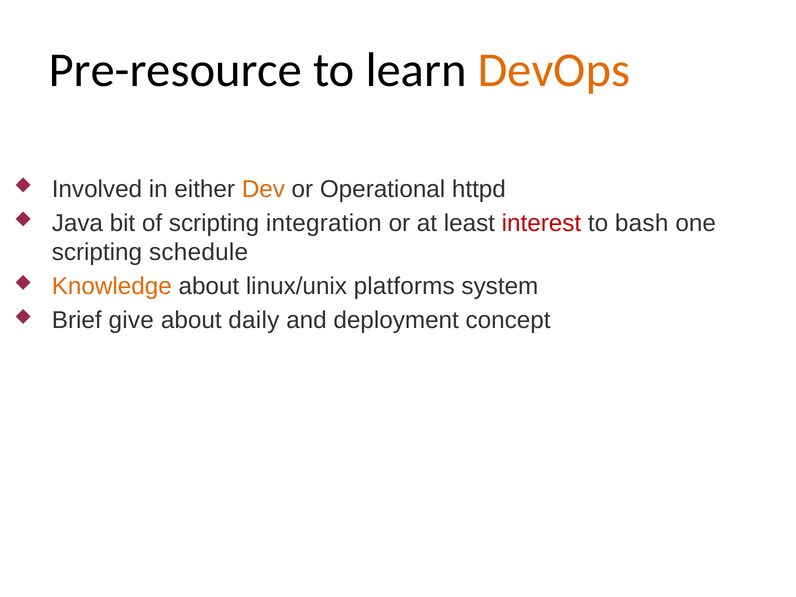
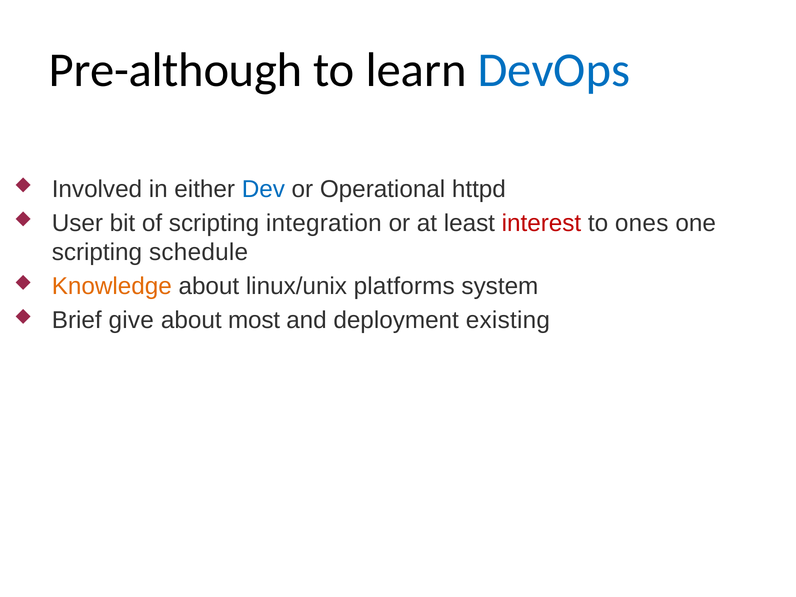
Pre-resource: Pre-resource -> Pre-although (176, 70)
DevOps colour: orange -> blue (554, 70)
Dev colour: orange -> blue (263, 189)
Java: Java -> User (77, 223)
bash: bash -> ones (642, 223)
daily: daily -> most (254, 320)
concept: concept -> existing (508, 320)
